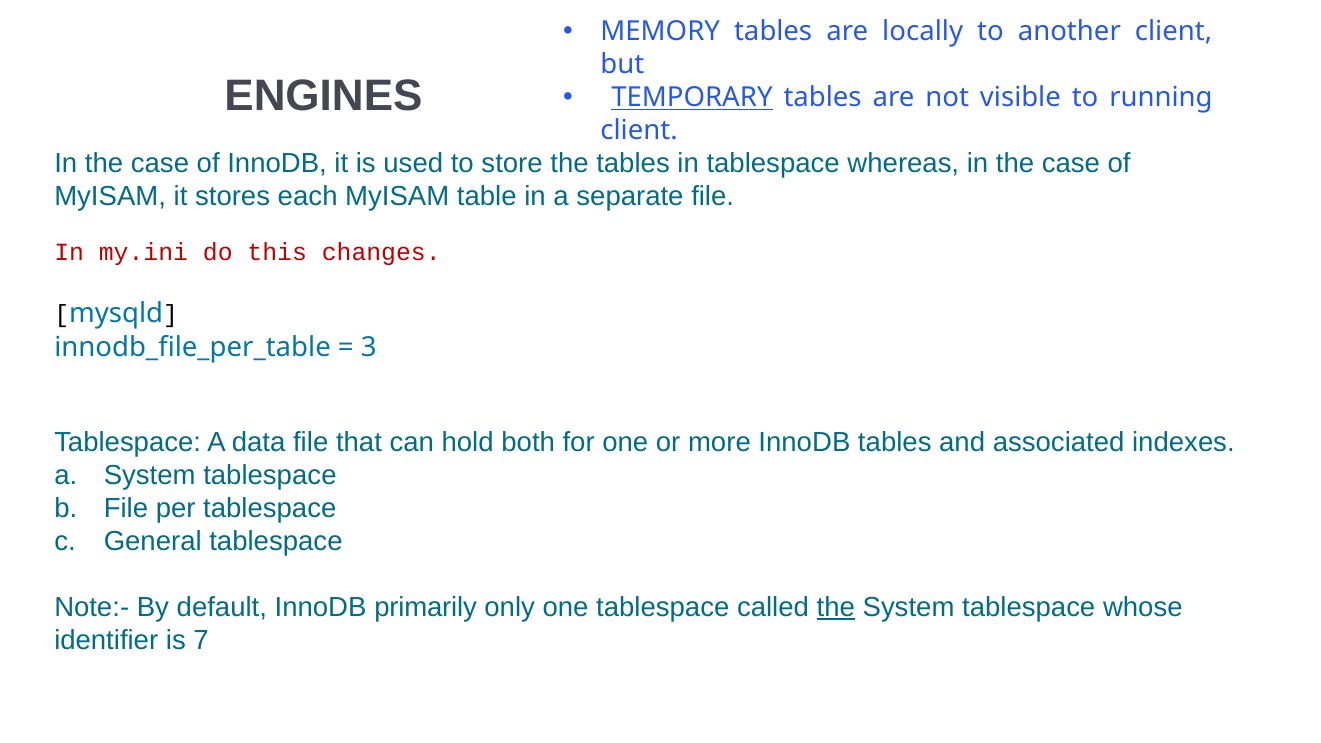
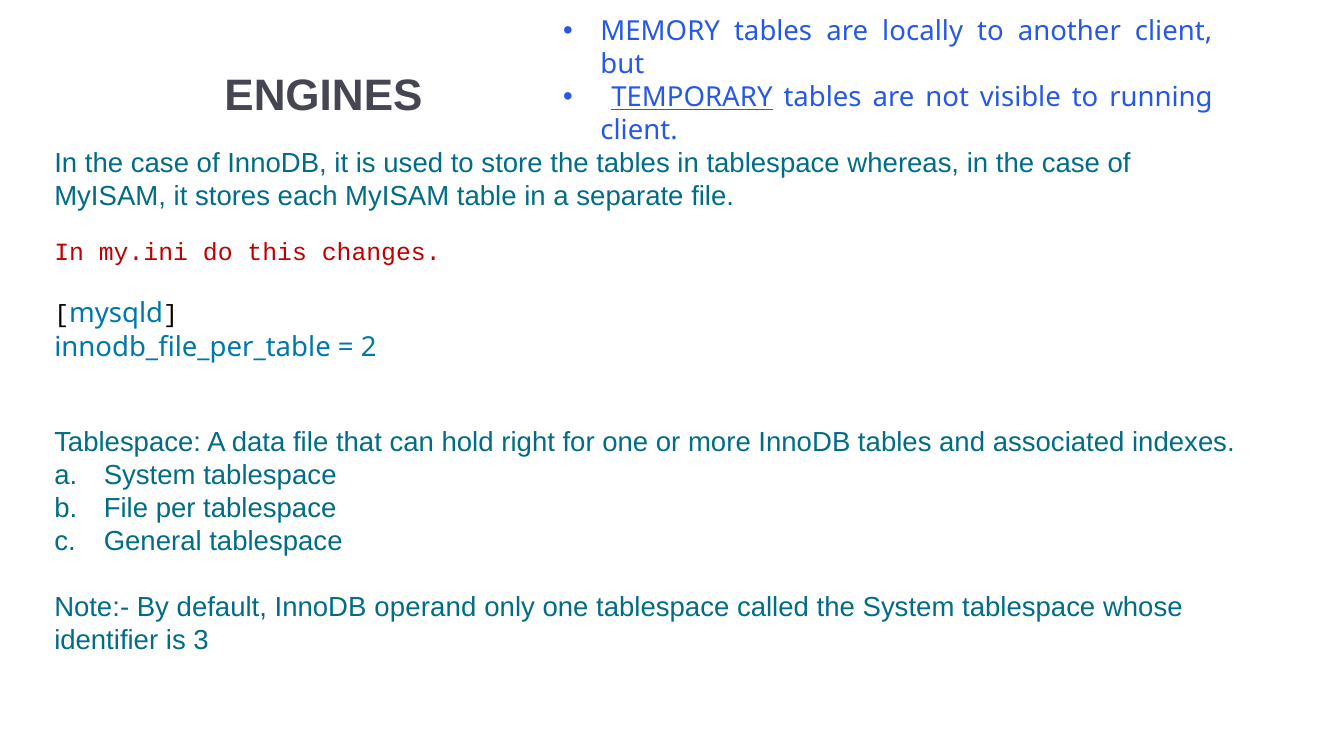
3: 3 -> 2 (369, 347)
both: both -> right (528, 442)
primarily: primarily -> operand (425, 607)
the underline: present -> none (836, 607)
7: 7 -> 3 (201, 640)
